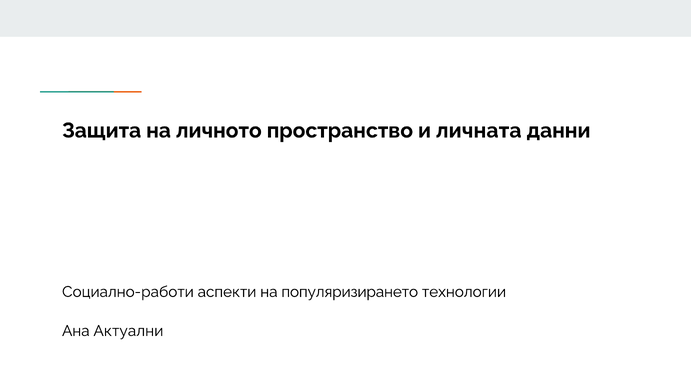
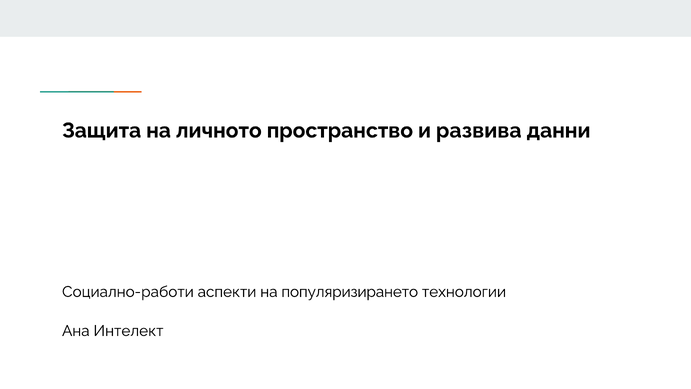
личната: личната -> развива (479, 130)
Актуални: Актуални -> Интелект (128, 331)
